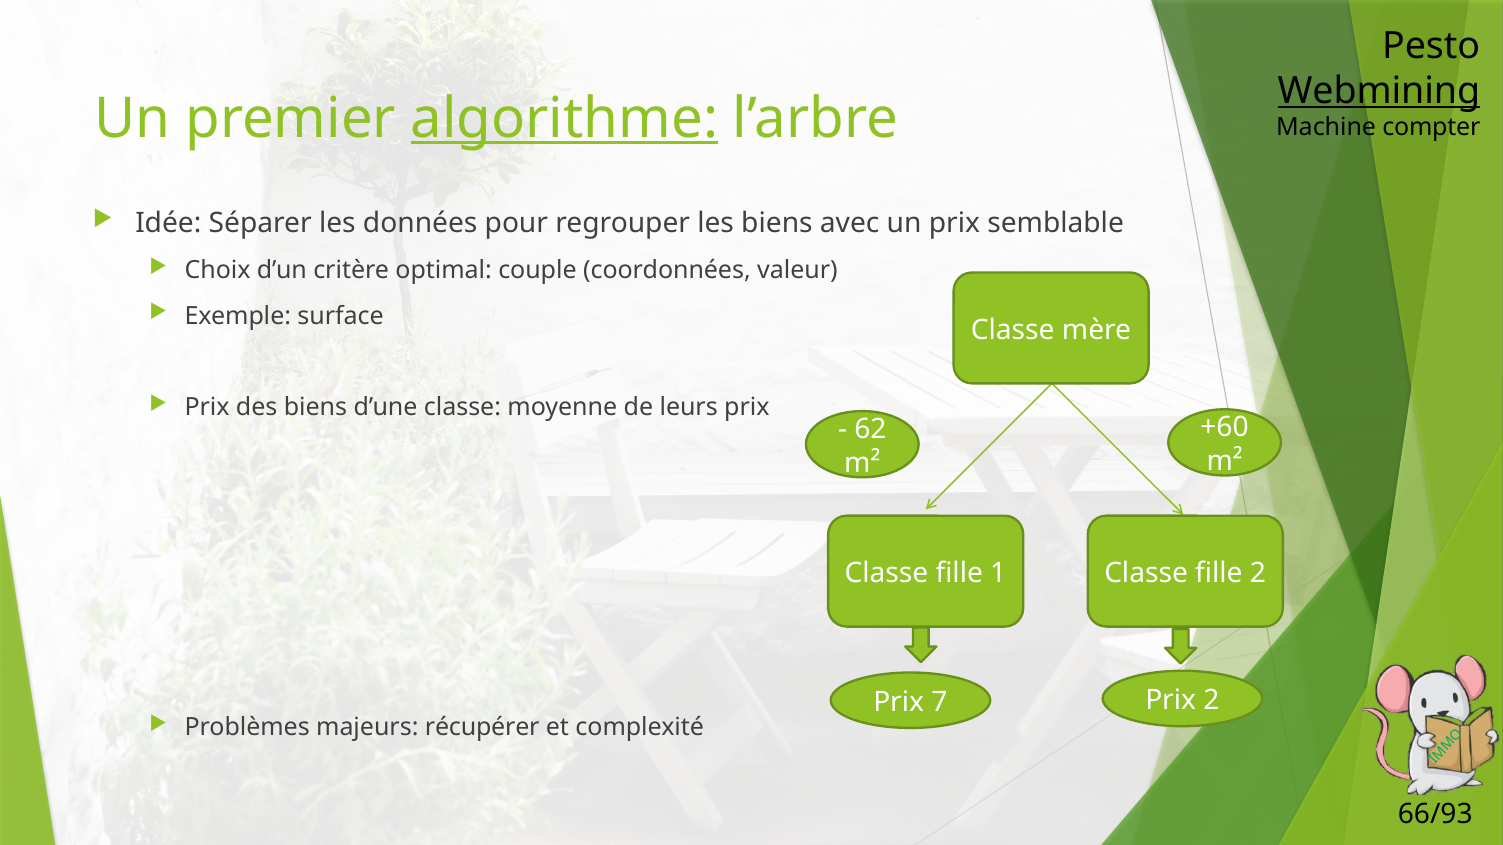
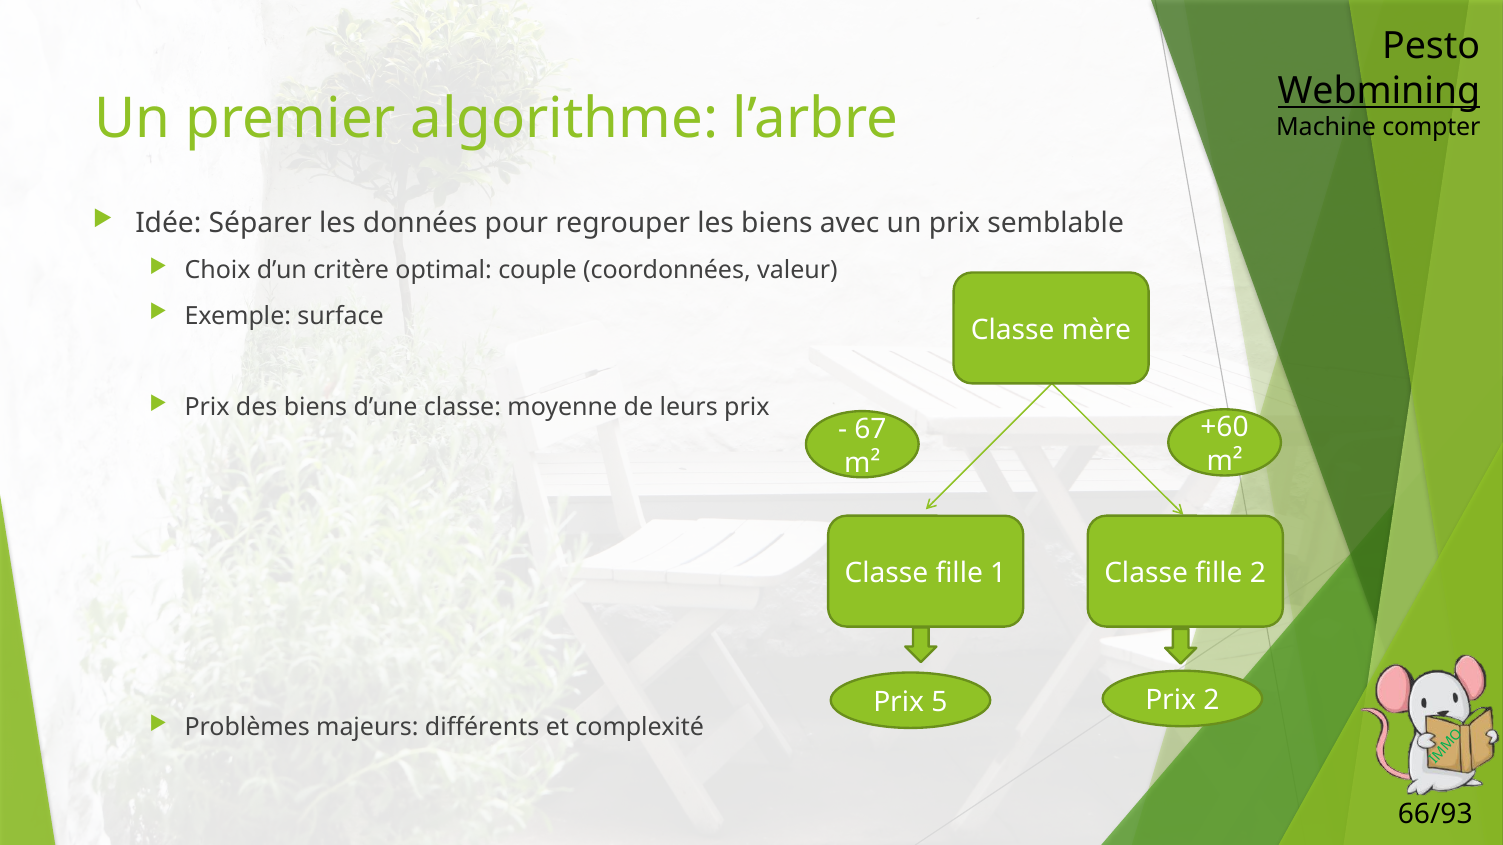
algorithme underline: present -> none (565, 119)
62: 62 -> 67 (870, 429)
7: 7 -> 5 (939, 703)
récupérer: récupérer -> différents (482, 727)
